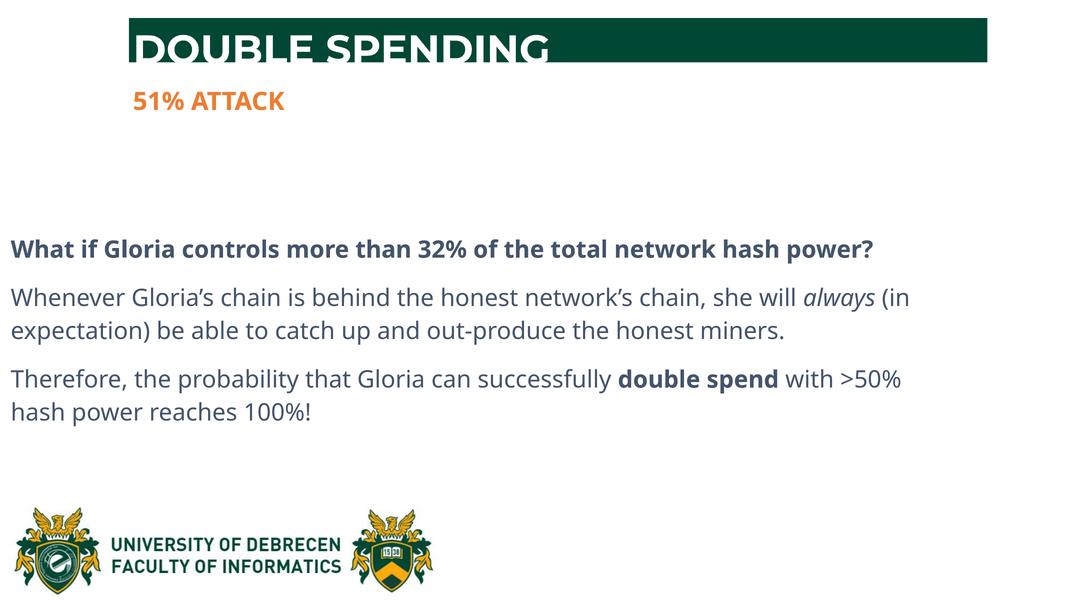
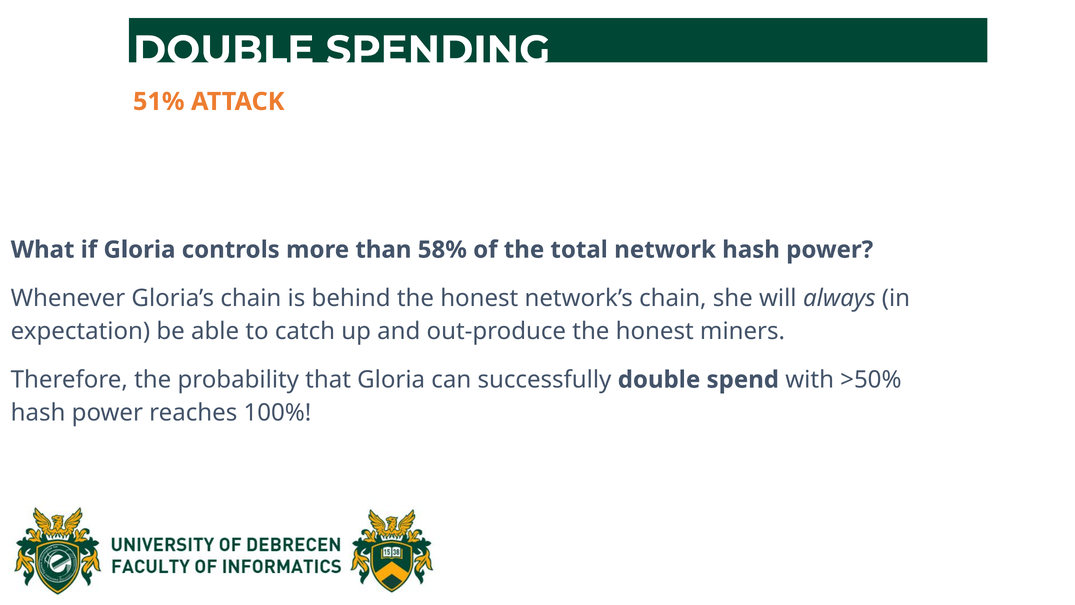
32%: 32% -> 58% (442, 250)
